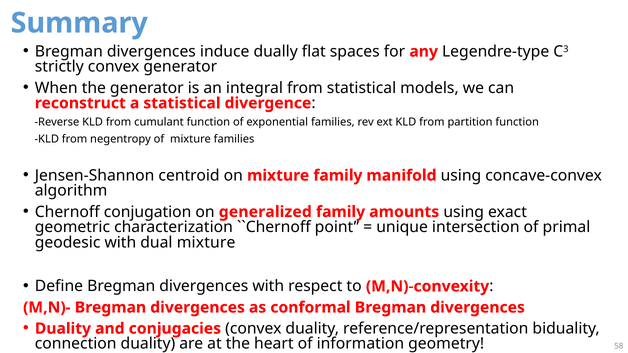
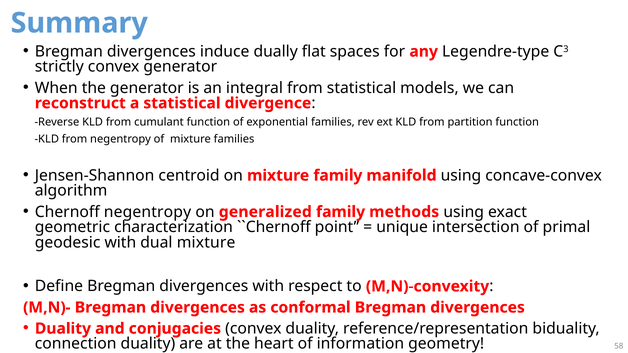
Chernoff conjugation: conjugation -> negentropy (147, 212)
amounts: amounts -> methods (404, 212)
